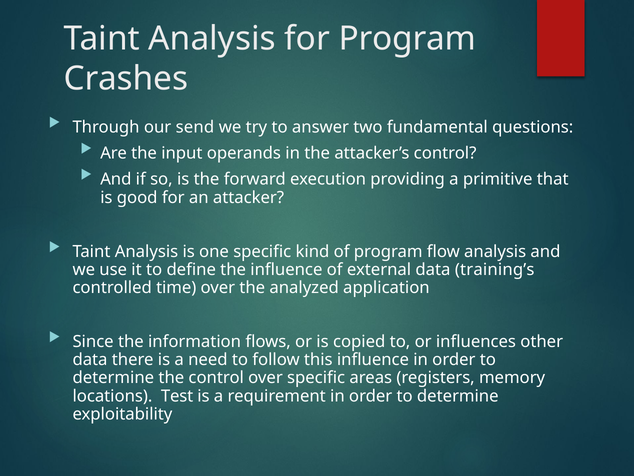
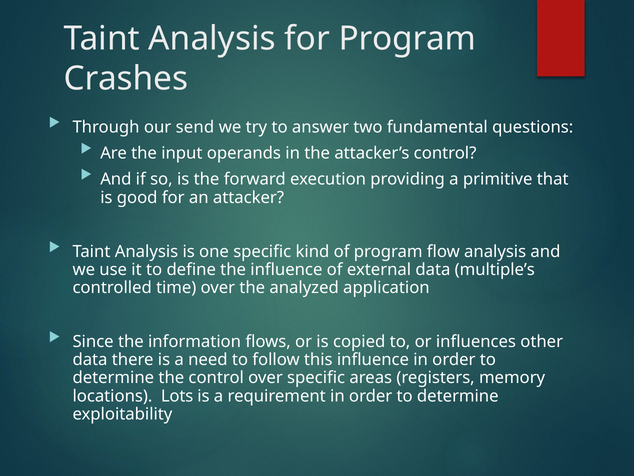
training’s: training’s -> multiple’s (495, 269)
Test: Test -> Lots (177, 396)
